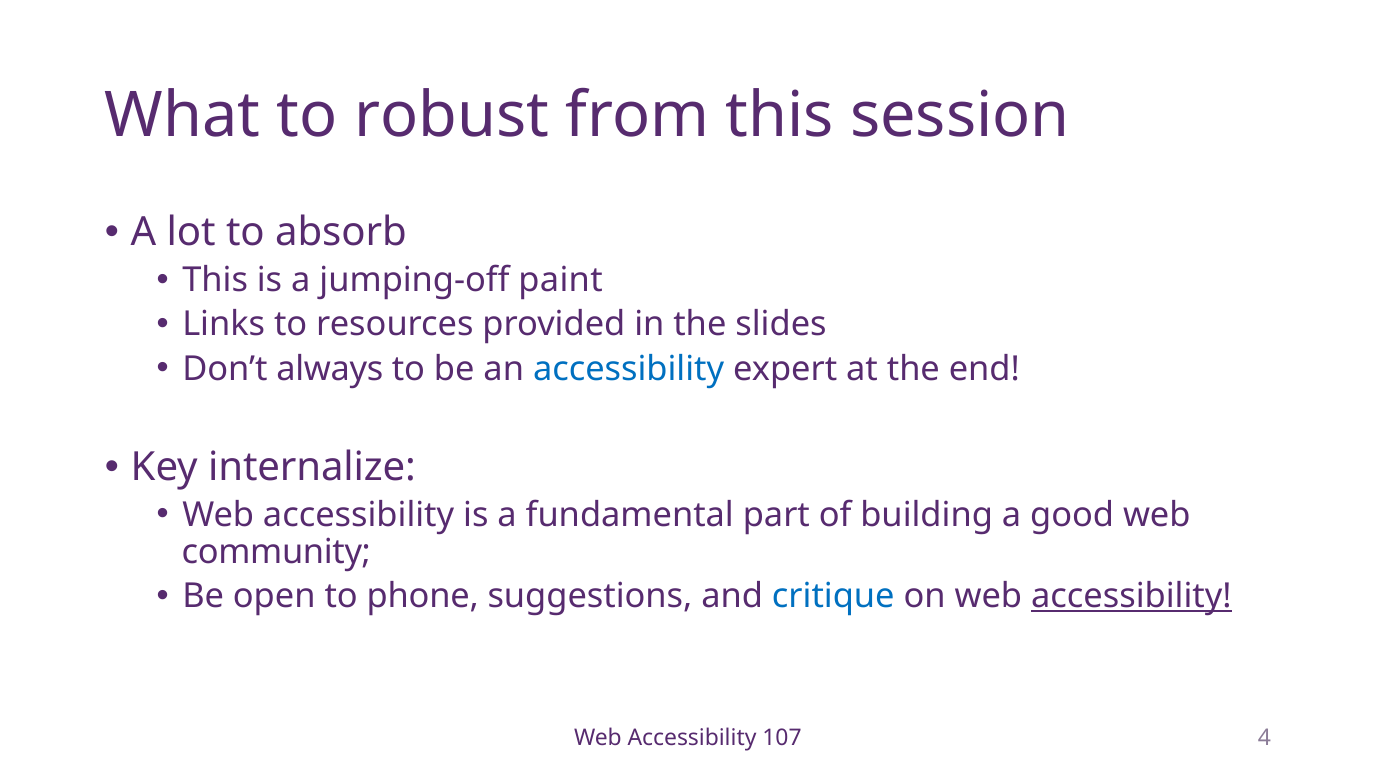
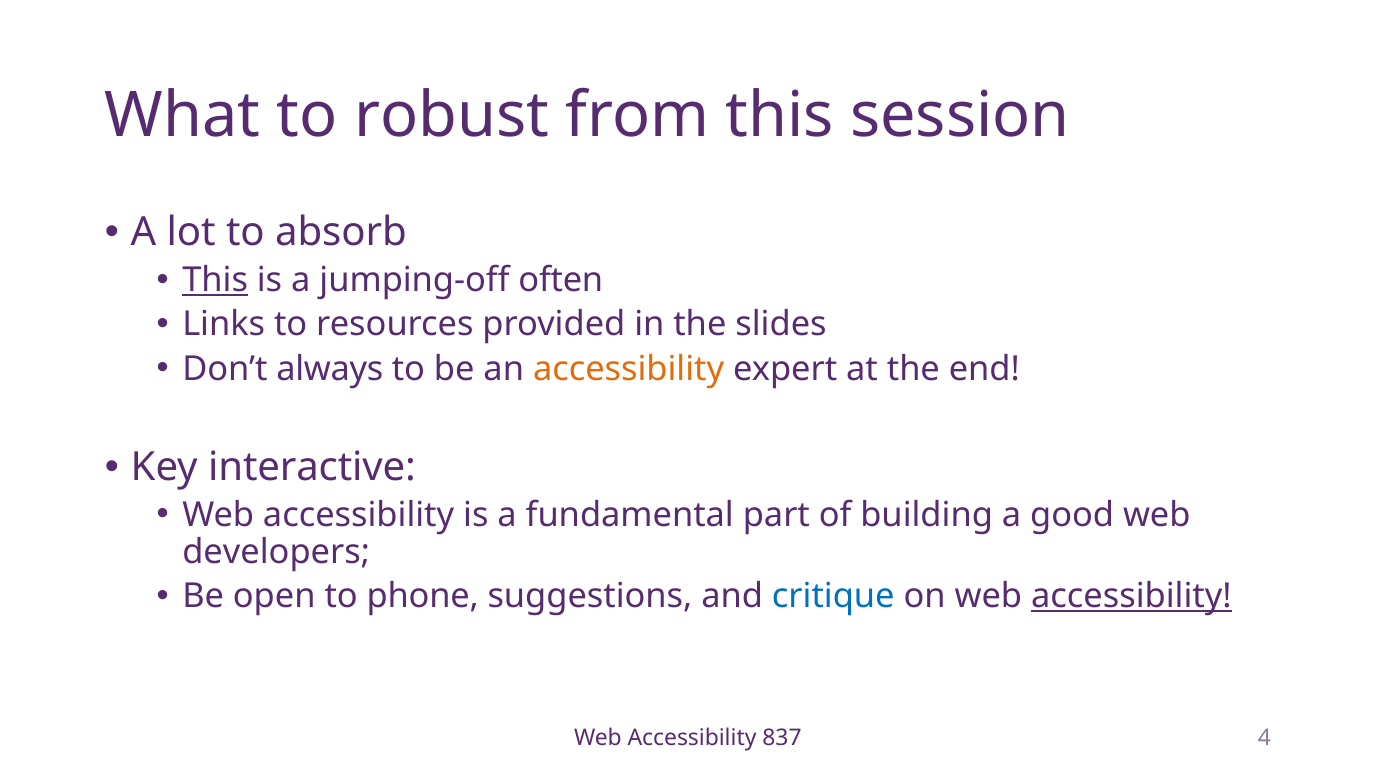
This underline: none -> present (215, 280)
paint: paint -> often (561, 280)
accessibility colour: blue -> orange (629, 369)
internalize: internalize -> interactive (312, 467)
community: community -> developers (276, 552)
107: 107 -> 837 (782, 738)
